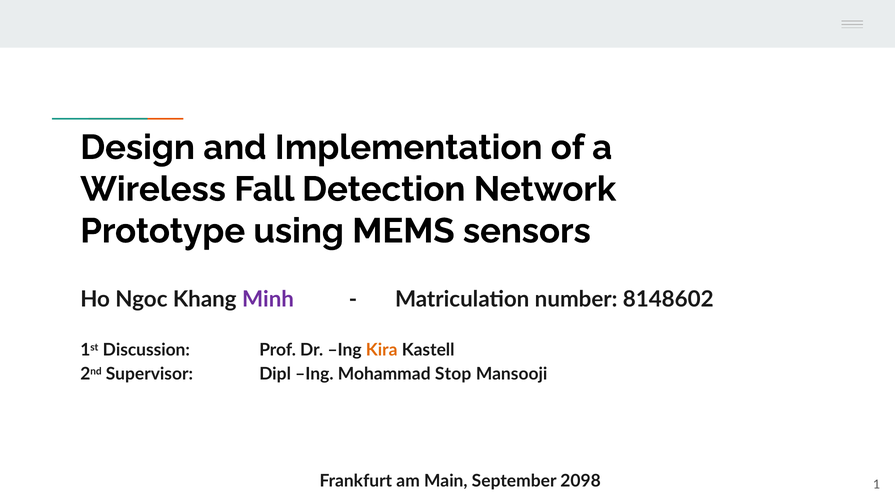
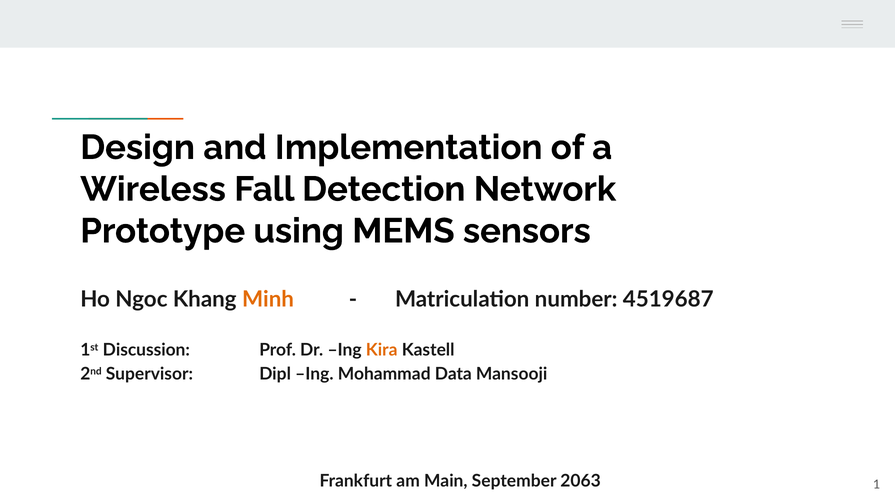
Minh colour: purple -> orange (268, 300)
8148602: 8148602 -> 4519687 (668, 300)
Stop: Stop -> Data (453, 374)
2098: 2098 -> 2063 (581, 481)
